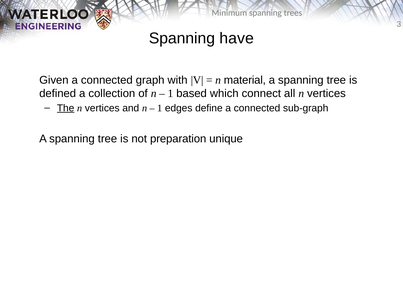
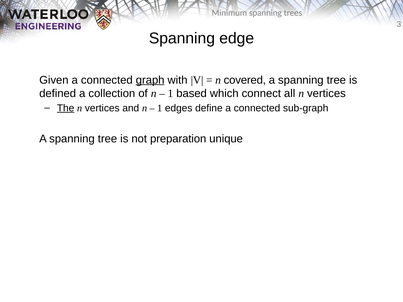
have: have -> edge (237, 38)
graph underline: none -> present (150, 80)
material: material -> covered (245, 80)
